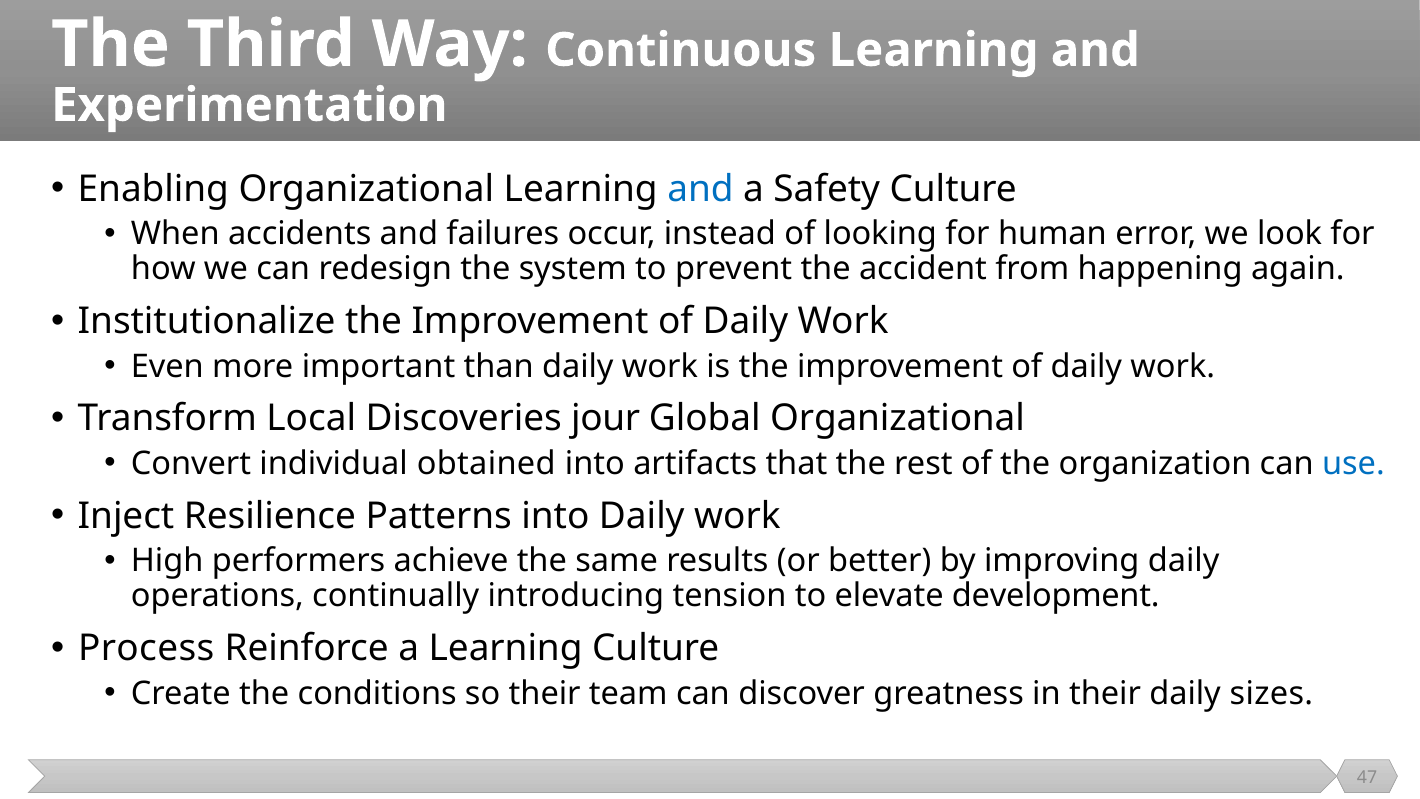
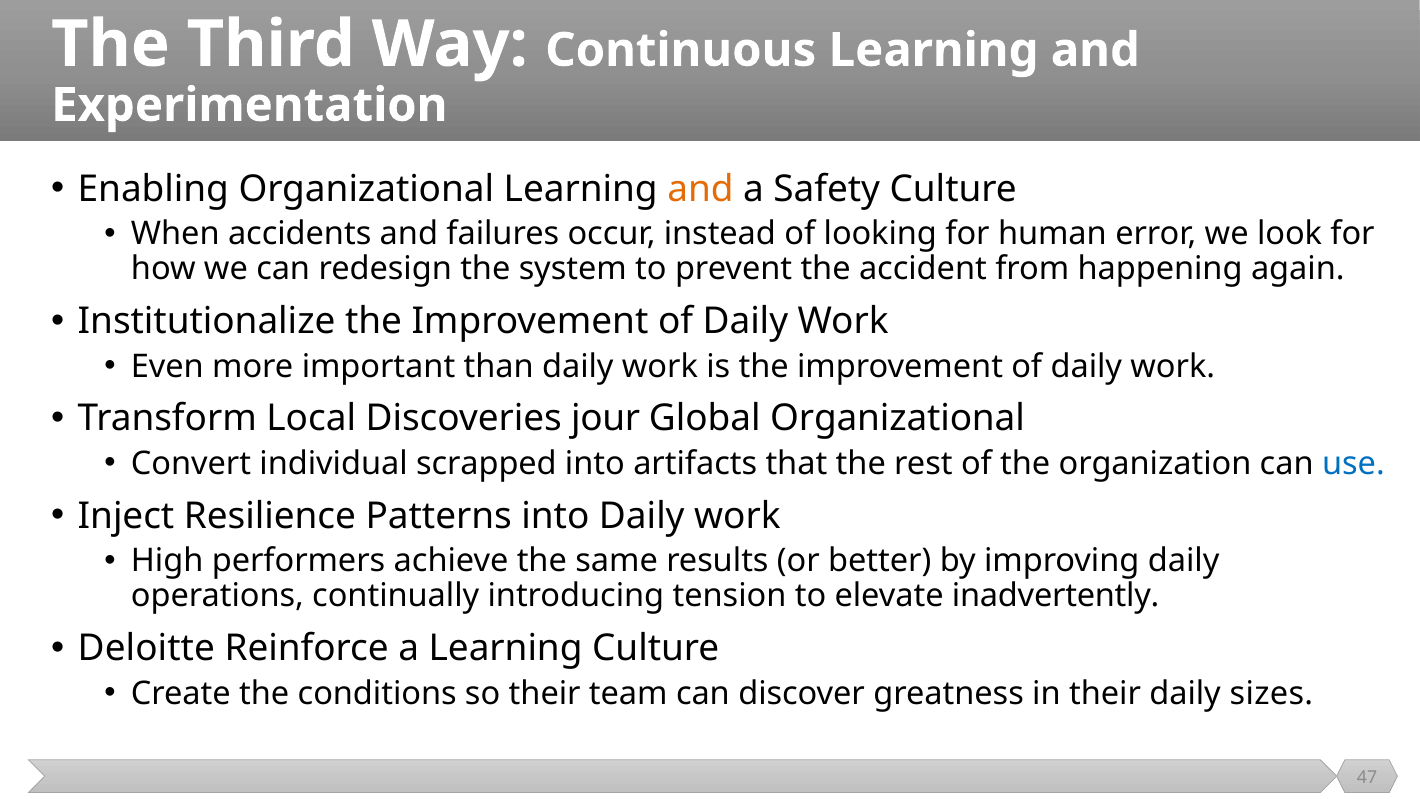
and colour: blue -> orange (700, 189)
obtained: obtained -> scrapped (486, 463)
development: development -> inadvertently (1056, 596)
Process: Process -> Deloitte (146, 648)
